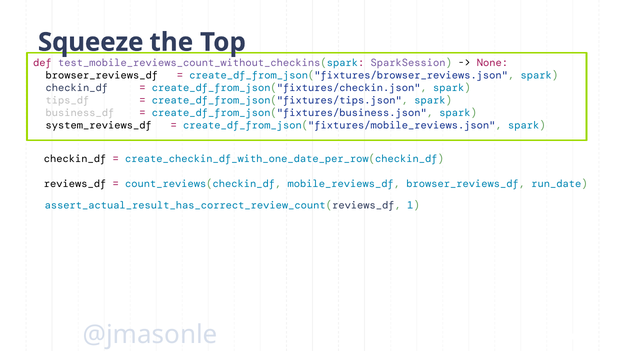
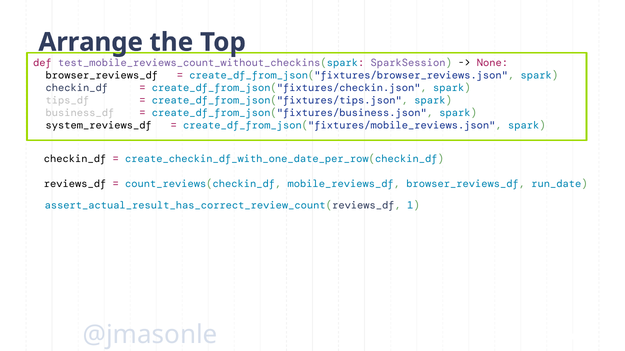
Squeeze: Squeeze -> Arrange (91, 42)
